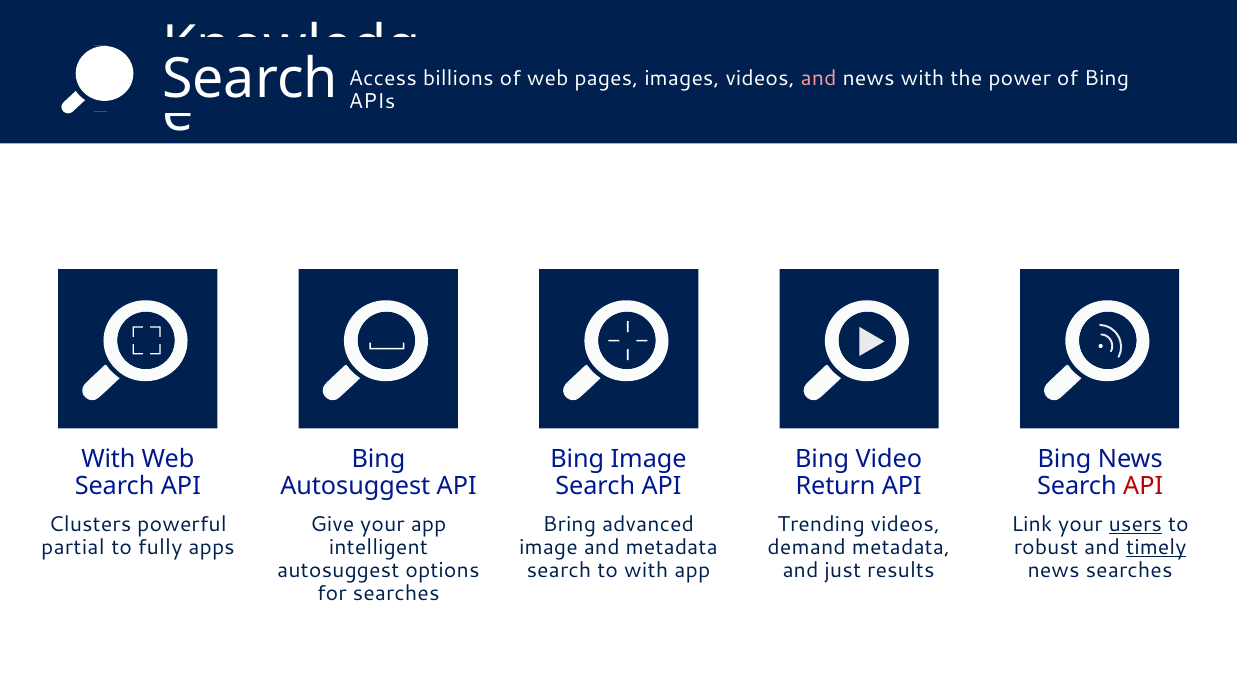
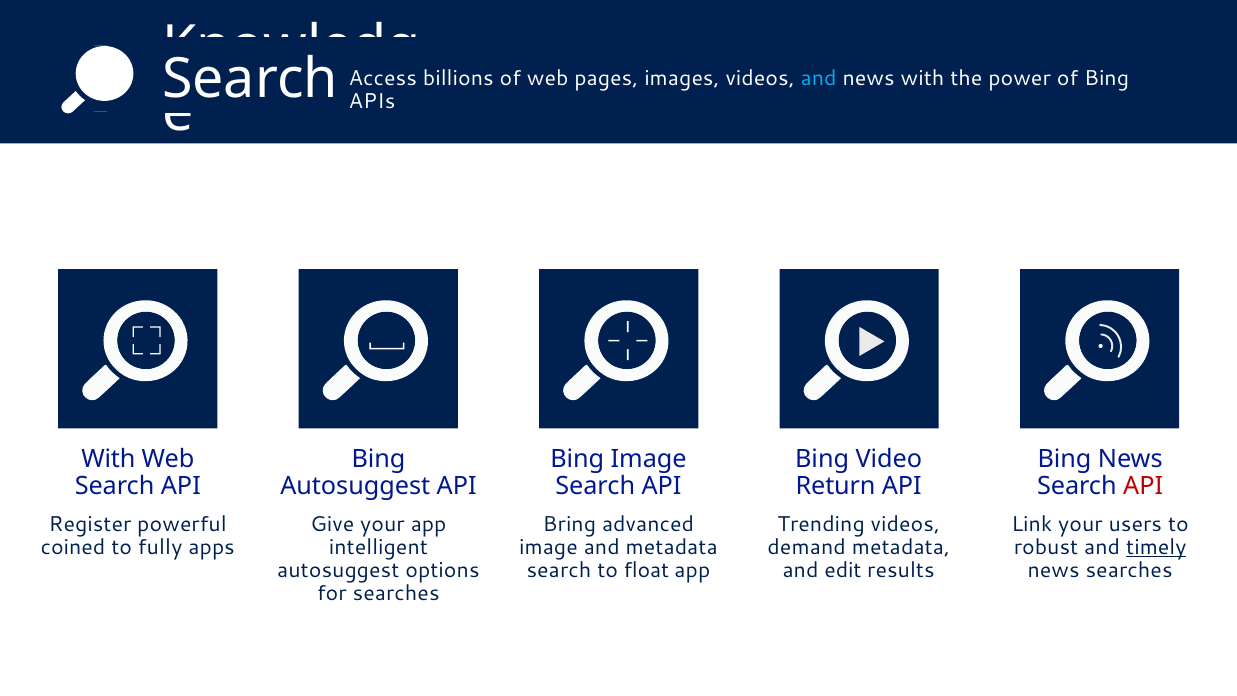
and colour: pink -> light blue (819, 78)
Clusters: Clusters -> Register (90, 524)
users underline: present -> none (1135, 524)
partial: partial -> coined (73, 547)
to with: with -> float (646, 570)
just: just -> edit (843, 570)
